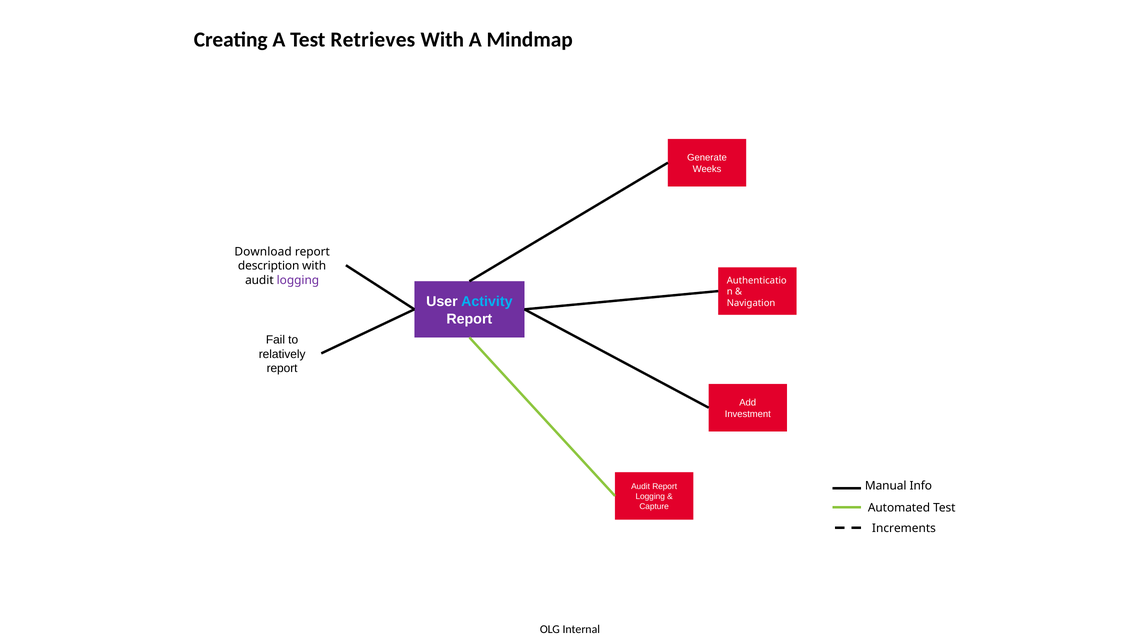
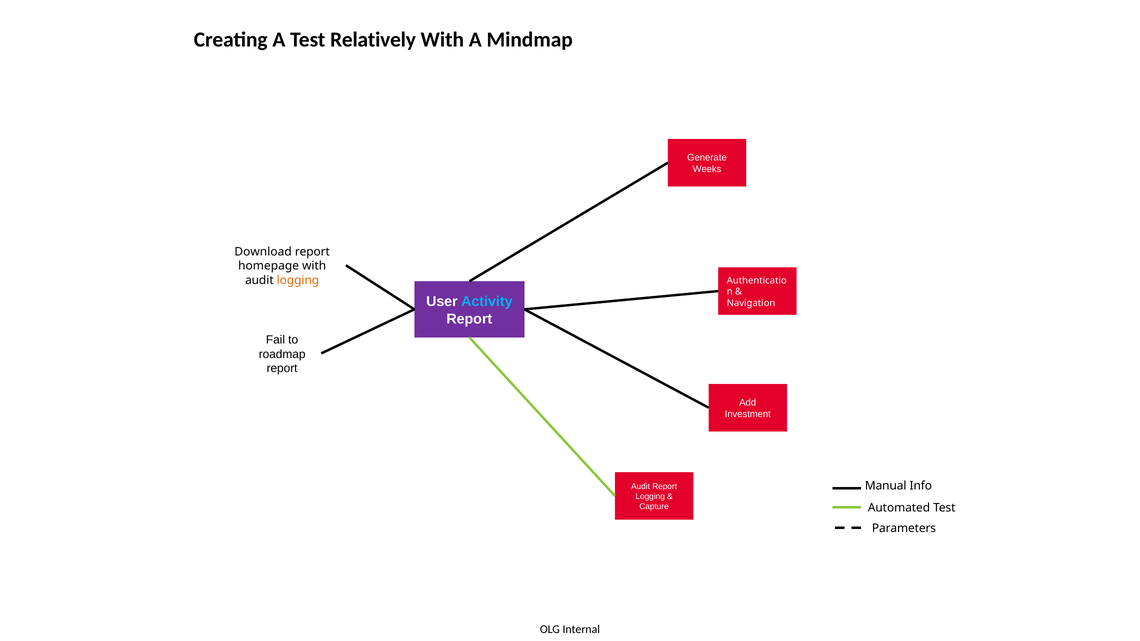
Retrieves: Retrieves -> Relatively (373, 40)
description: description -> homepage (269, 266)
logging colour: purple -> orange (298, 280)
relatively: relatively -> roadmap (282, 354)
Increments: Increments -> Parameters (904, 529)
